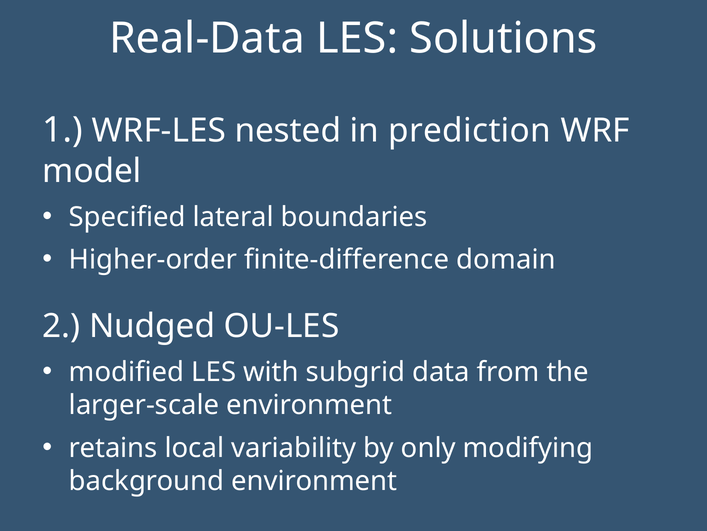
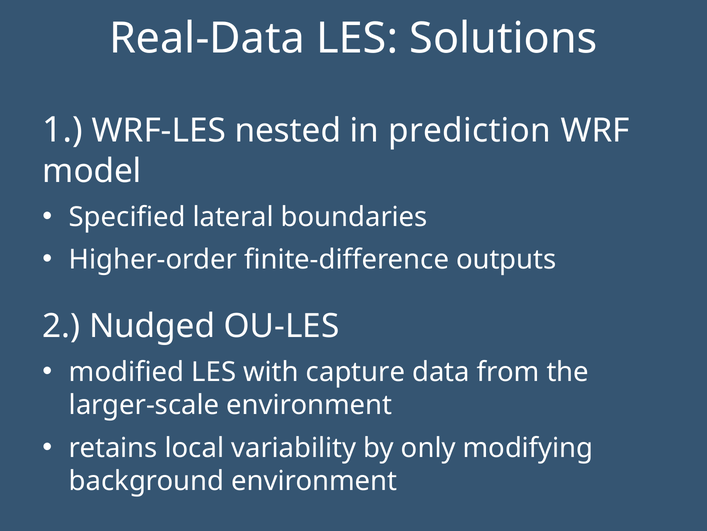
domain: domain -> outputs (506, 259)
subgrid: subgrid -> capture (356, 372)
